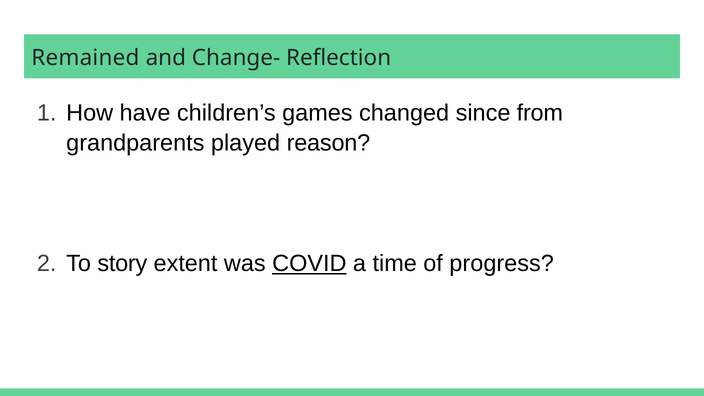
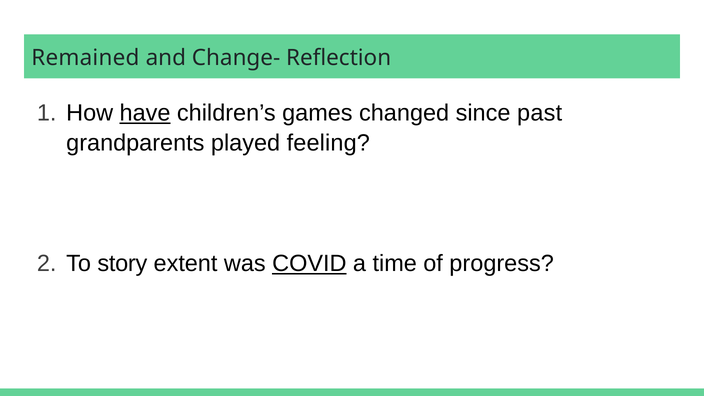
have underline: none -> present (145, 113)
from: from -> past (540, 113)
reason: reason -> feeling (328, 143)
